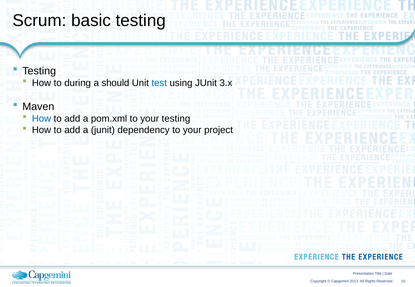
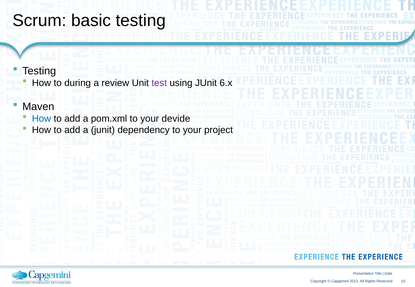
should: should -> review (115, 83)
test colour: blue -> purple (159, 83)
3.x: 3.x -> 6.x (226, 83)
your testing: testing -> devide (176, 119)
